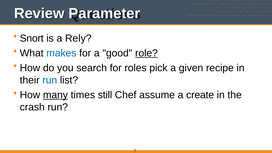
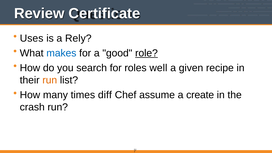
Parameter: Parameter -> Certificate (104, 13)
Snort: Snort -> Uses (32, 38)
pick: pick -> well (158, 68)
run colour: blue -> orange (50, 80)
many underline: present -> none (55, 95)
still: still -> diff (105, 95)
